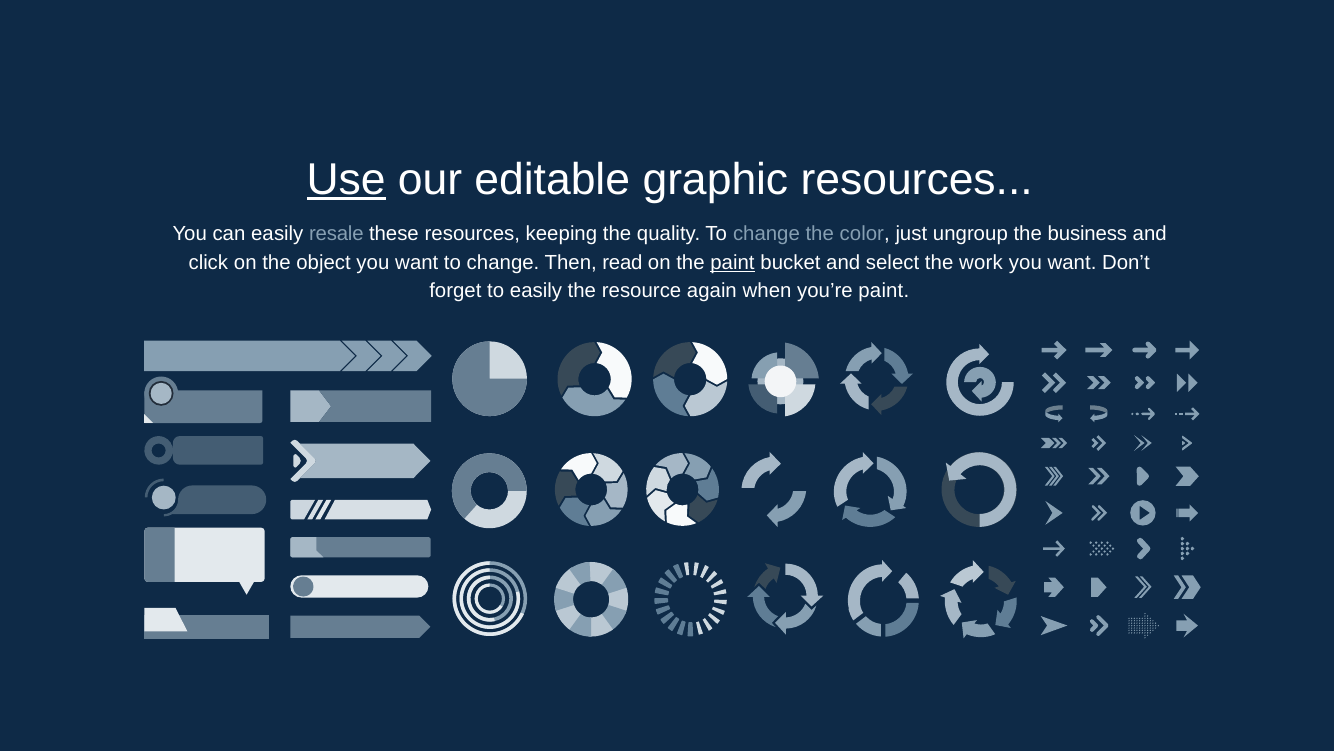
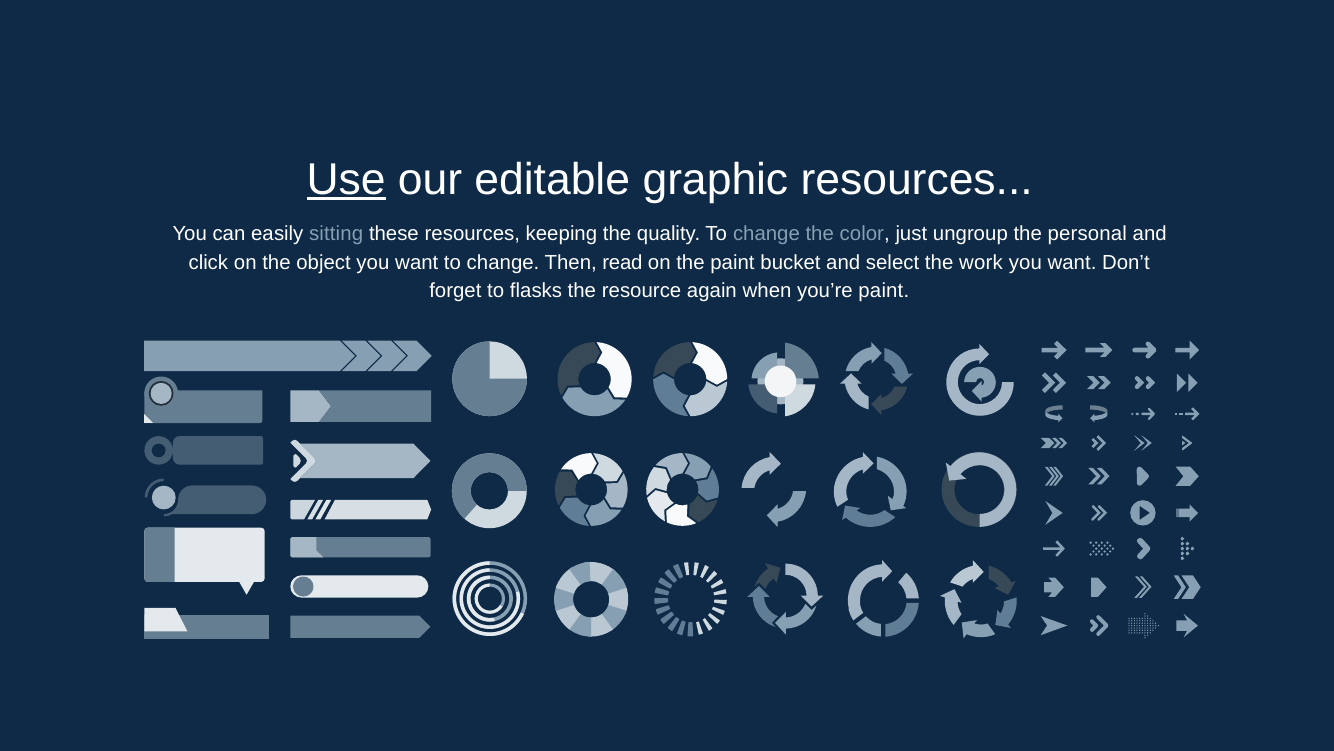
resale: resale -> sitting (336, 234)
business: business -> personal (1087, 234)
paint underline: present -> none (732, 262)
to easily: easily -> flasks (536, 290)
